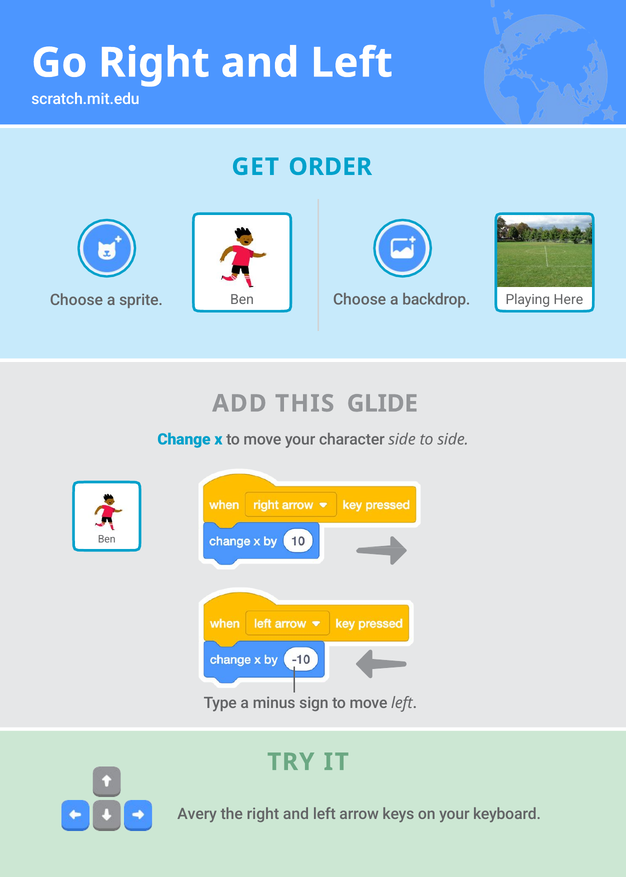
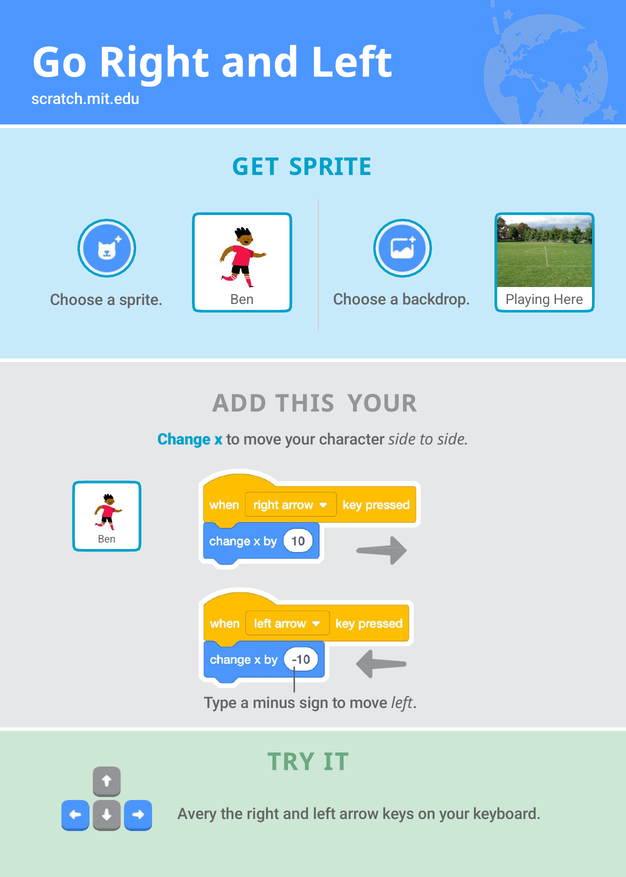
GET ORDER: ORDER -> SPRITE (330, 167)
THIS GLIDE: GLIDE -> YOUR (382, 403)
